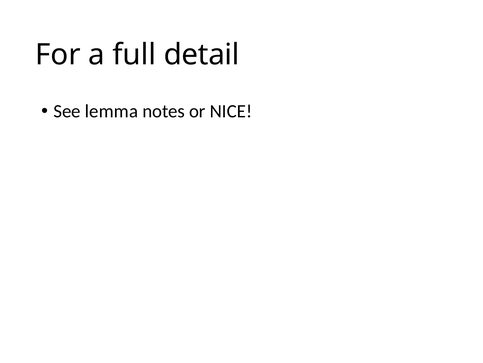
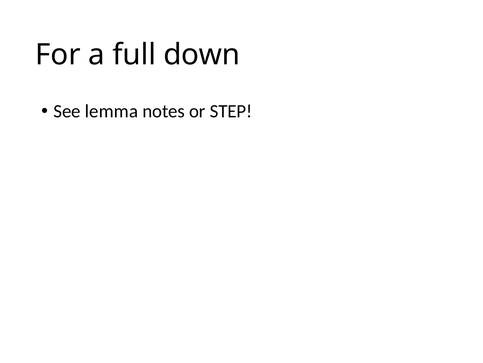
detail: detail -> down (202, 55)
NICE: NICE -> STEP (231, 111)
